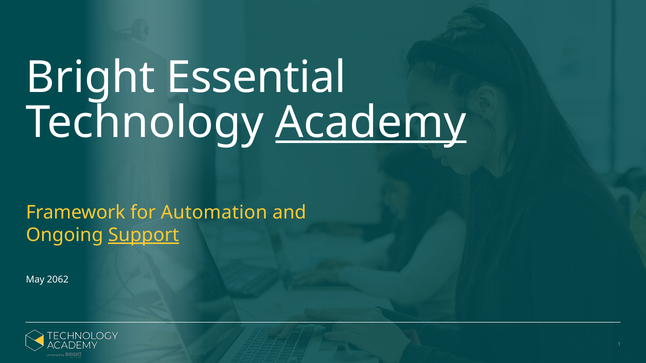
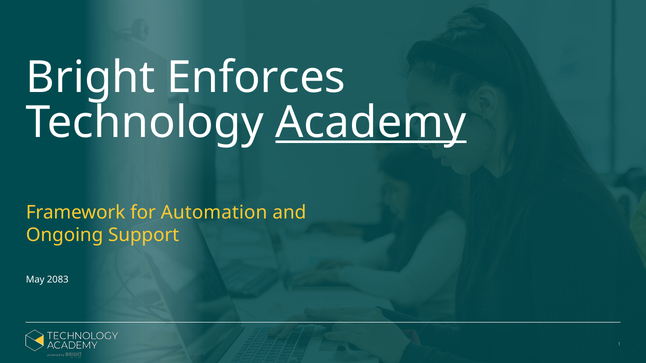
Essential: Essential -> Enforces (256, 78)
Support underline: present -> none (144, 235)
2062: 2062 -> 2083 (58, 280)
